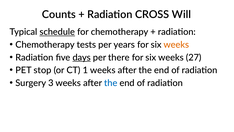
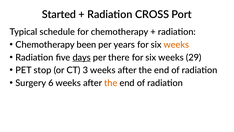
Counts: Counts -> Started (59, 14)
Will: Will -> Port (181, 14)
schedule underline: present -> none (57, 32)
tests: tests -> been (86, 45)
27: 27 -> 29 (194, 57)
1: 1 -> 3 (85, 70)
3: 3 -> 6 (51, 83)
the colour: blue -> orange (111, 83)
